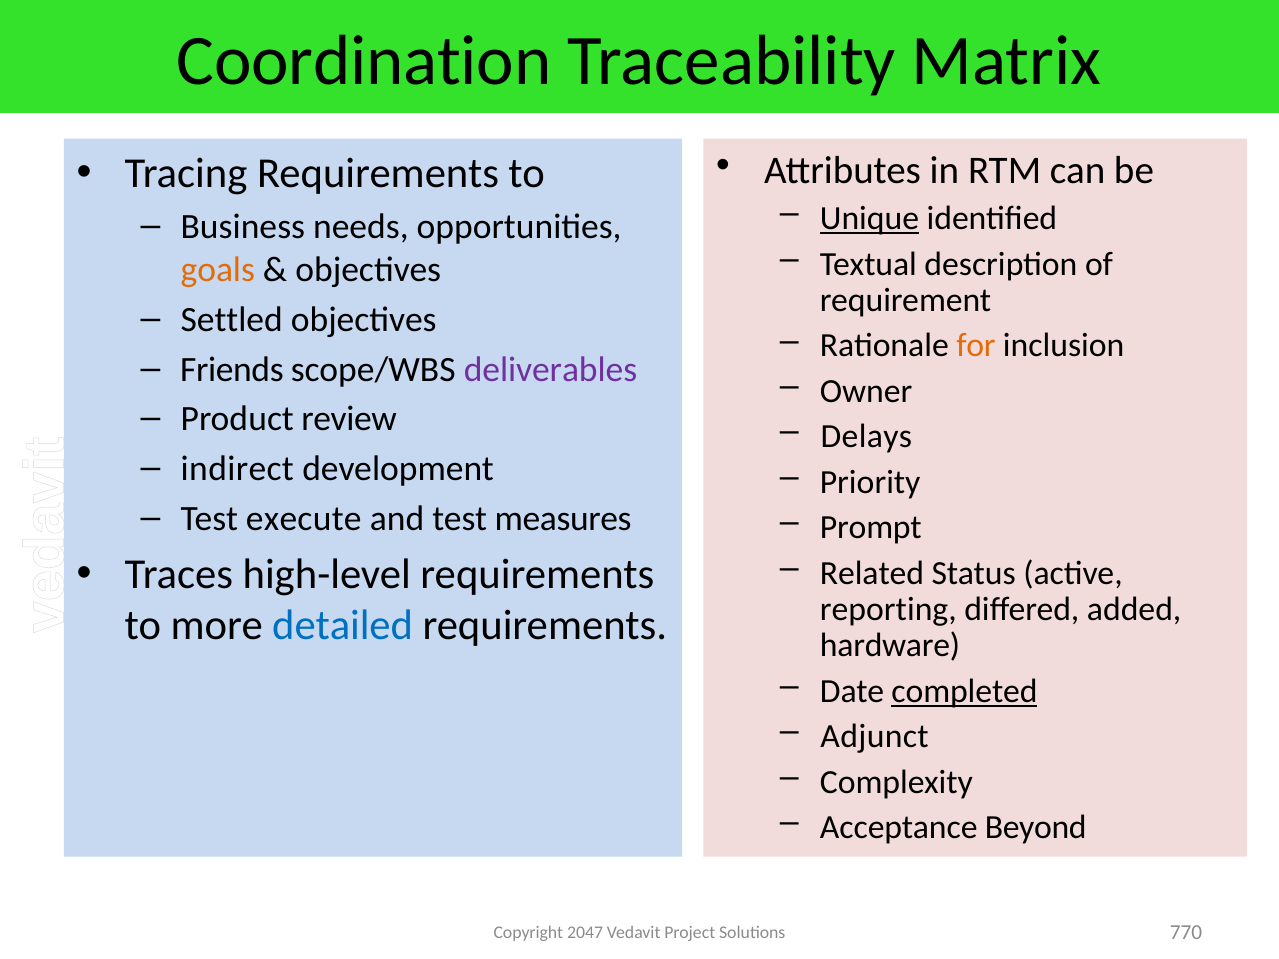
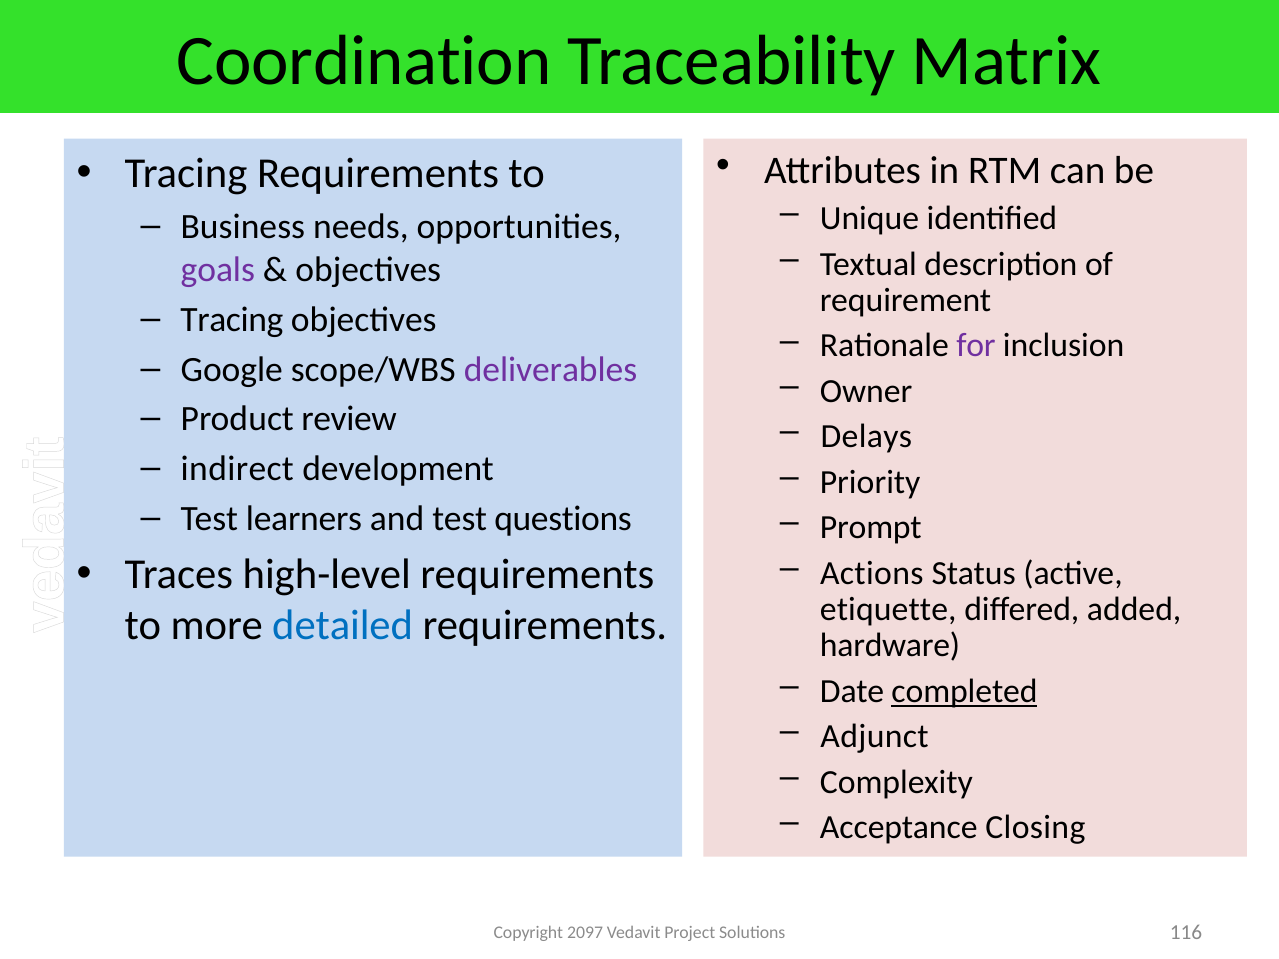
Unique underline: present -> none (870, 219)
goals colour: orange -> purple (218, 270)
Settled: Settled -> Tracing (232, 320)
for colour: orange -> purple (976, 346)
Friends: Friends -> Google (232, 369)
execute: execute -> learners (304, 519)
measures: measures -> questions (563, 519)
Related: Related -> Actions (872, 573)
reporting: reporting -> etiquette (888, 609)
Beyond: Beyond -> Closing (1035, 828)
2047: 2047 -> 2097 (585, 933)
770: 770 -> 116 (1186, 933)
